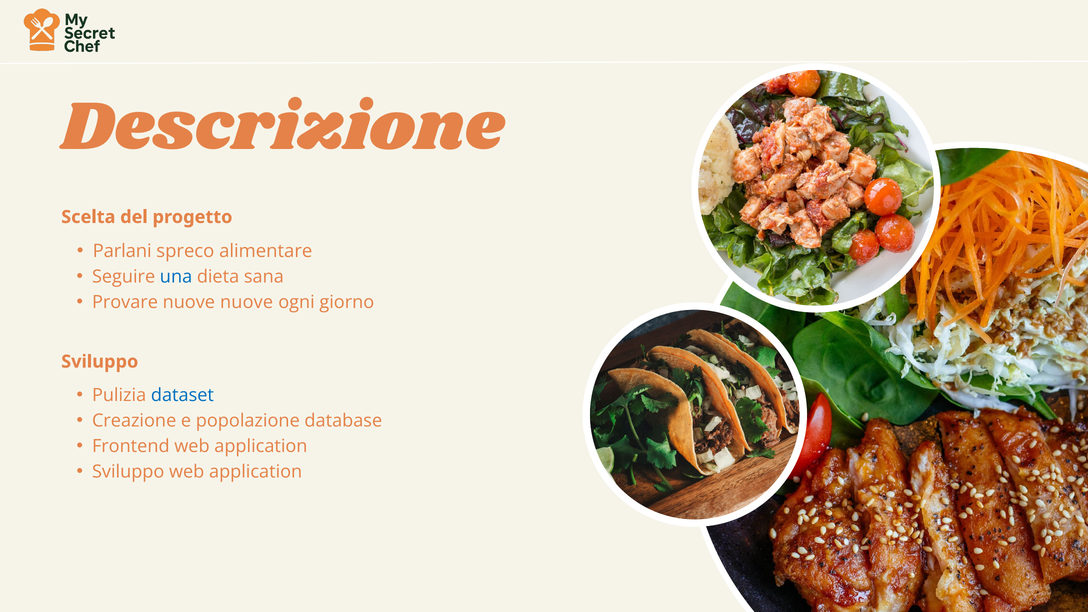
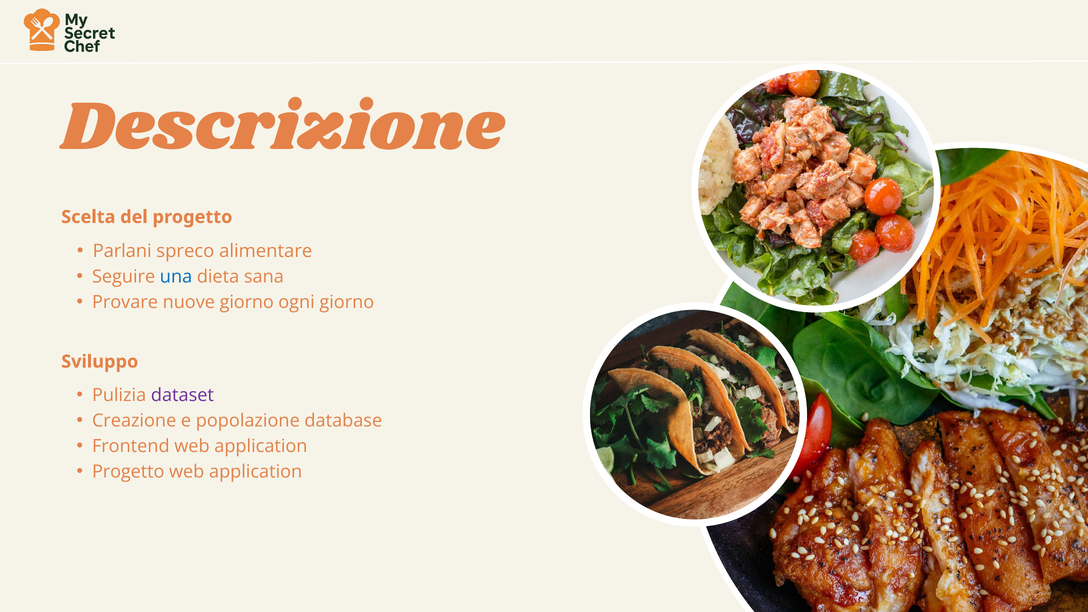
nuove nuove: nuove -> giorno (247, 302)
dataset colour: blue -> purple (182, 395)
Sviluppo: Sviluppo -> Progetto (128, 472)
